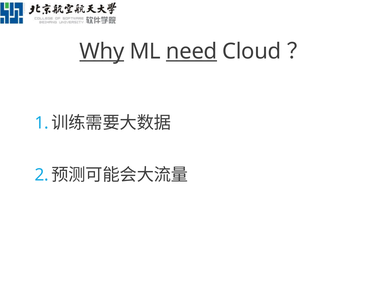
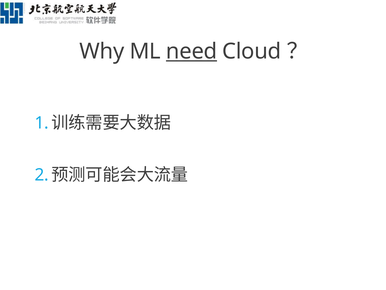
Why underline: present -> none (102, 51)
